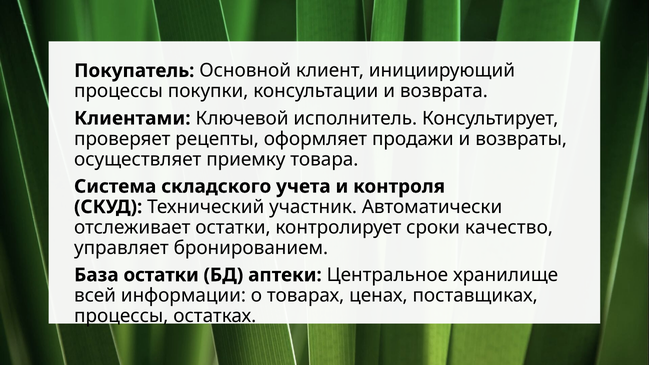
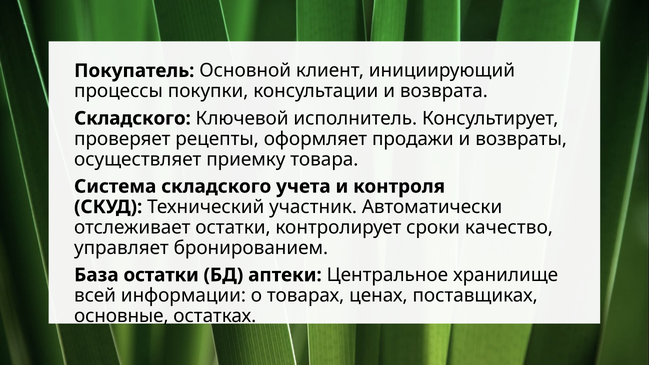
Клиентами: Клиентами -> Складского (132, 118)
процессы: процессы -> основные (121, 316)
